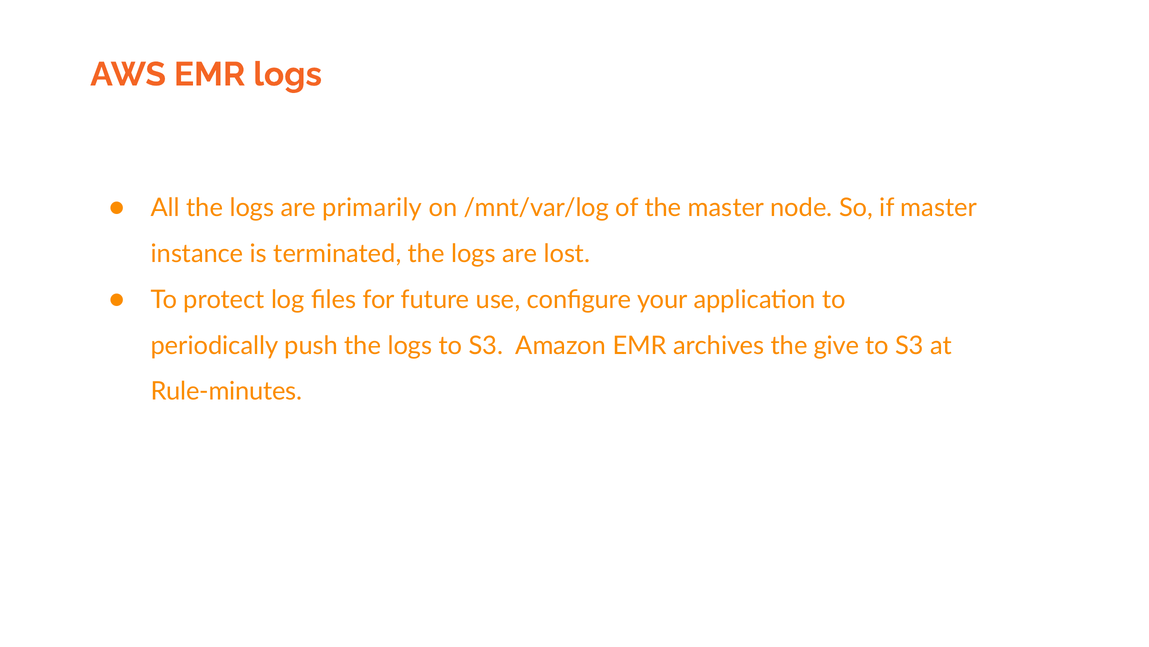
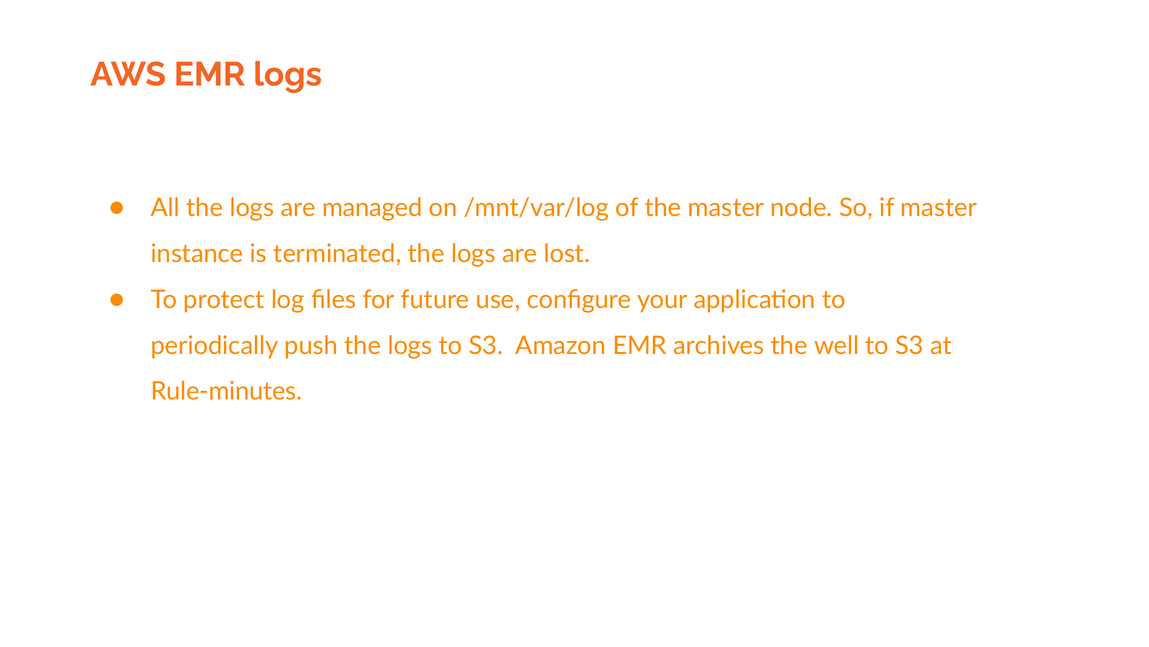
primarily: primarily -> managed (372, 207)
give: give -> well (837, 345)
